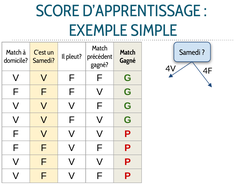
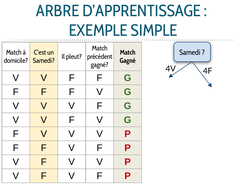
SCORE: SCORE -> ARBRE (58, 11)
